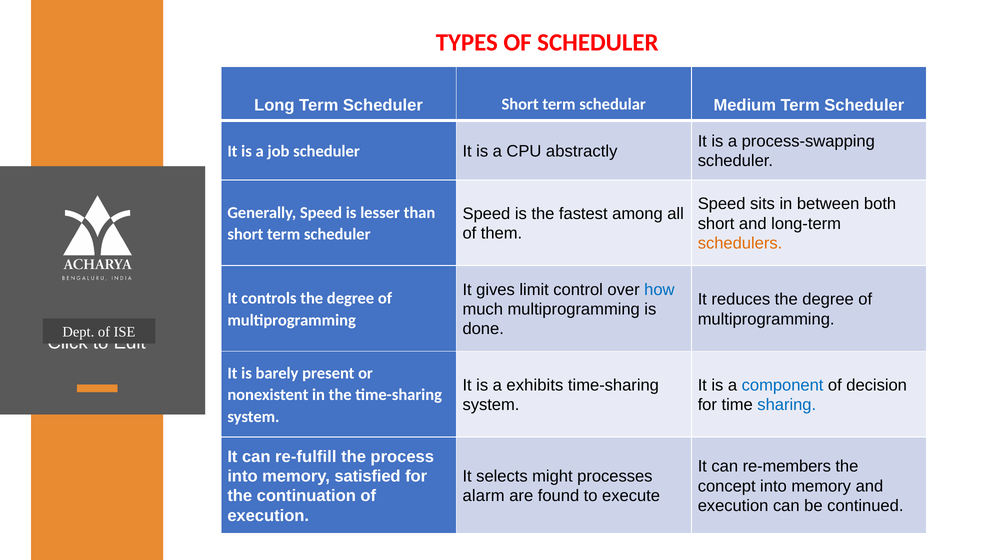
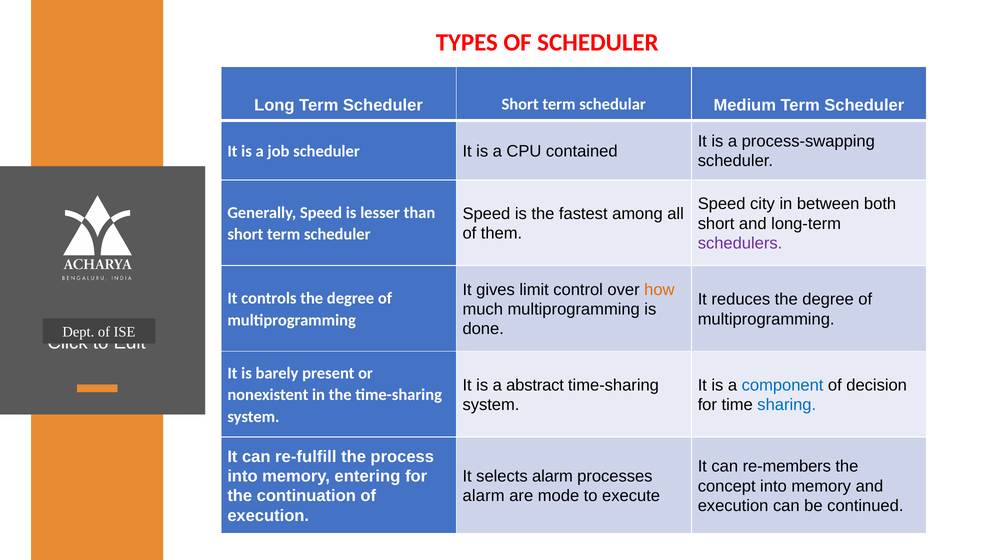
abstractly: abstractly -> contained (582, 151)
sits: sits -> city (762, 204)
schedulers colour: orange -> purple (740, 243)
how colour: blue -> orange (659, 289)
exhibits: exhibits -> abstract (535, 385)
satisfied: satisfied -> entering (367, 476)
selects might: might -> alarm (552, 476)
found: found -> mode (559, 496)
